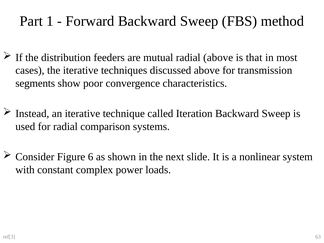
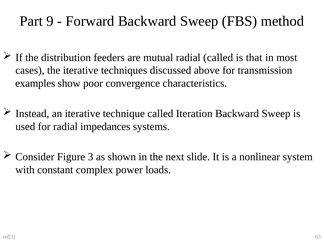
1: 1 -> 9 (50, 21)
radial above: above -> called (218, 57)
segments: segments -> examples (35, 83)
comparison: comparison -> impedances (105, 127)
6: 6 -> 3 (91, 157)
